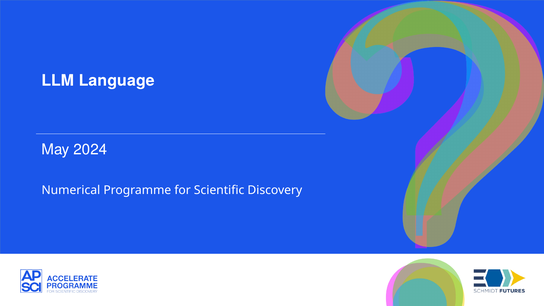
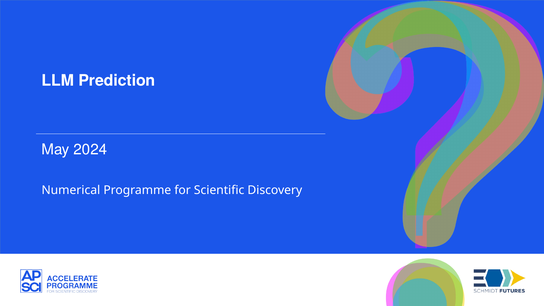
Language: Language -> Prediction (117, 80)
